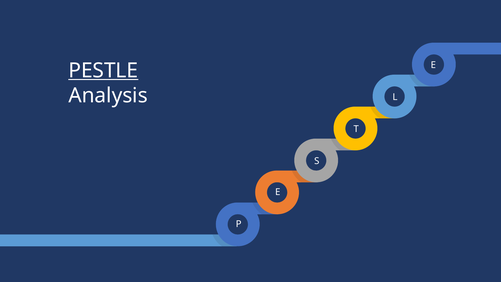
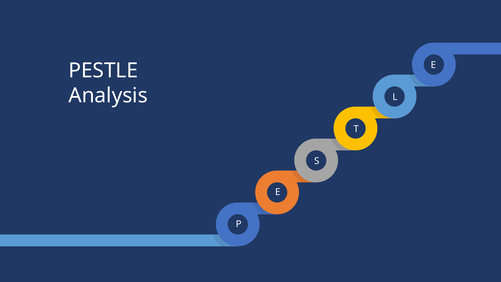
PESTLE underline: present -> none (103, 70)
